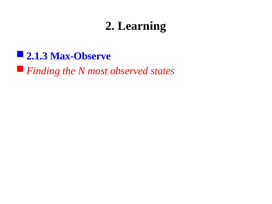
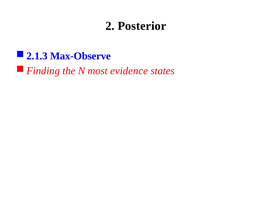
Learning: Learning -> Posterior (142, 26)
observed: observed -> evidence (129, 71)
